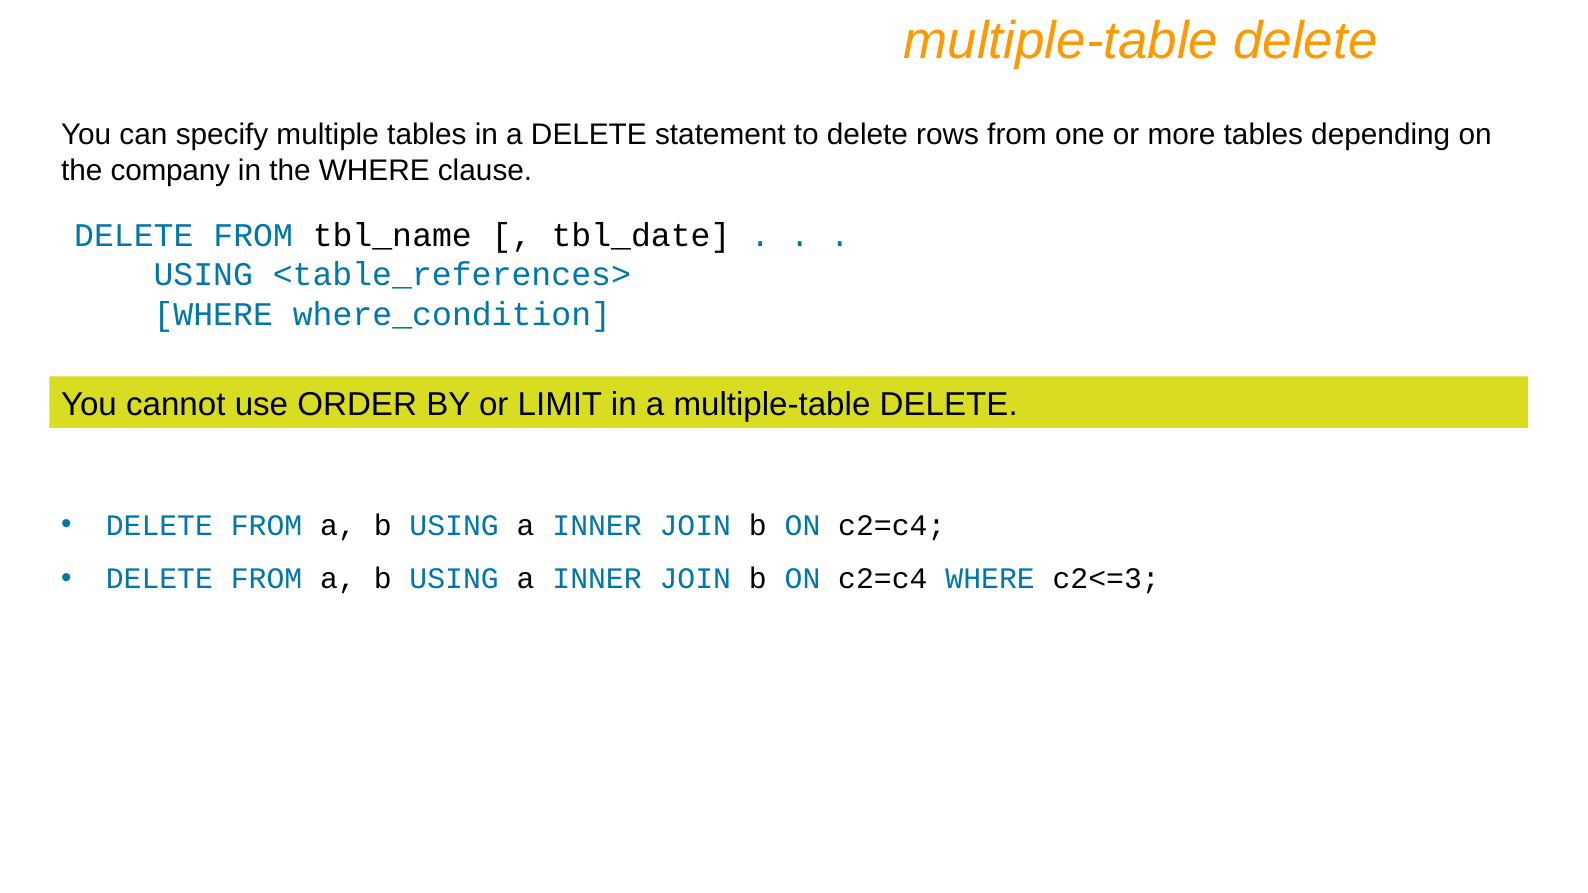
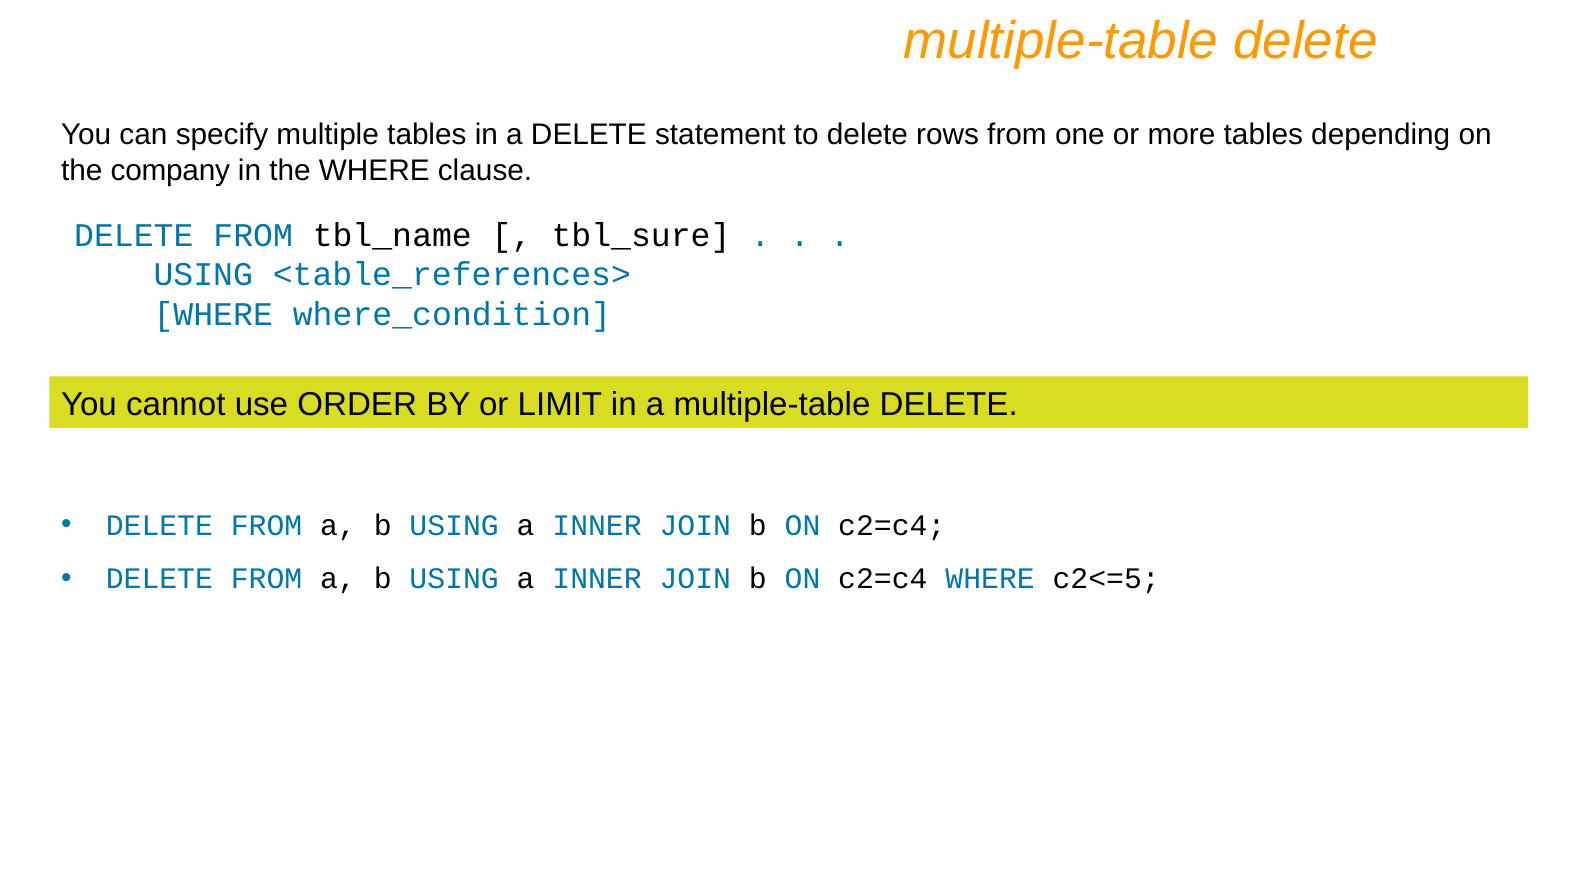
tbl_date: tbl_date -> tbl_sure (641, 235)
c2<=3: c2<=3 -> c2<=5 (1106, 579)
